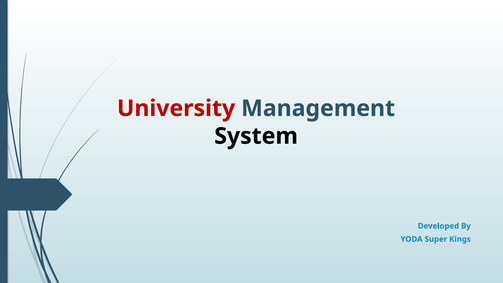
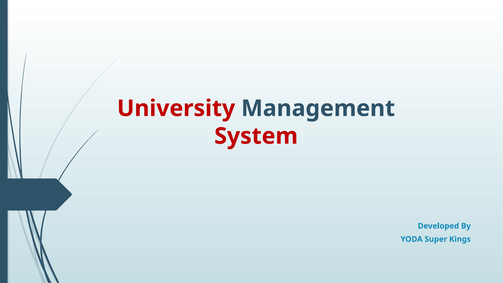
System colour: black -> red (256, 136)
